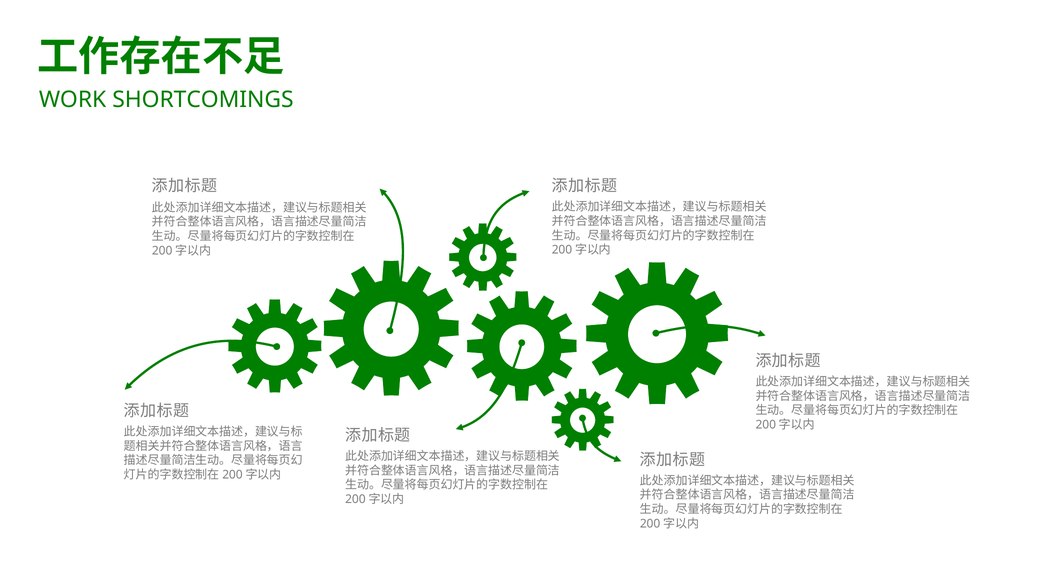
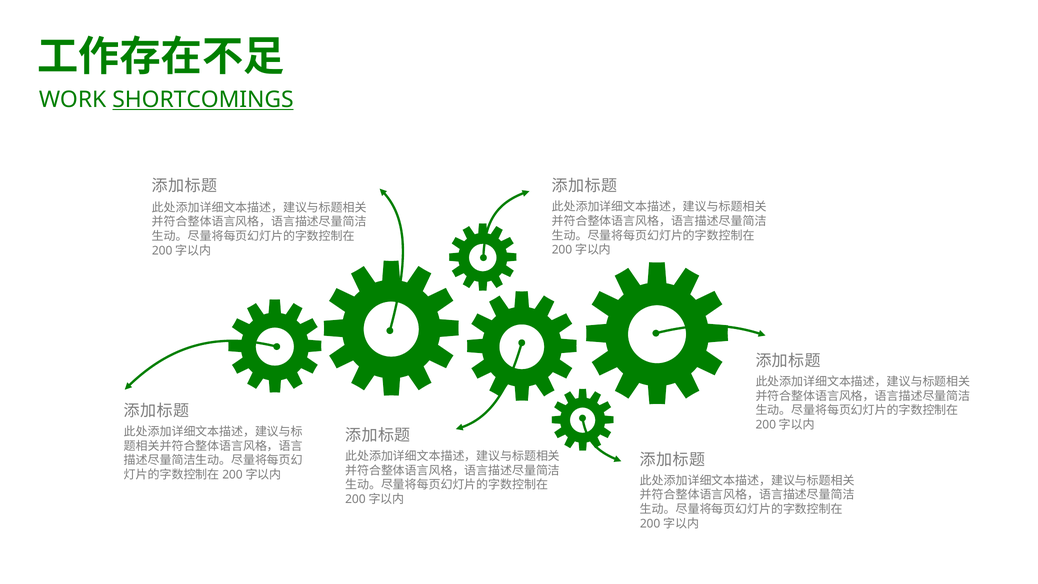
SHORTCOMINGS underline: none -> present (203, 100)
